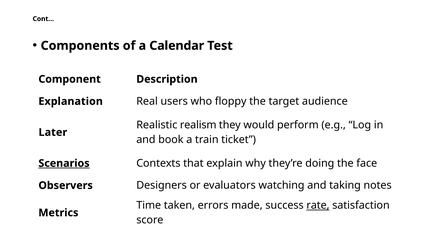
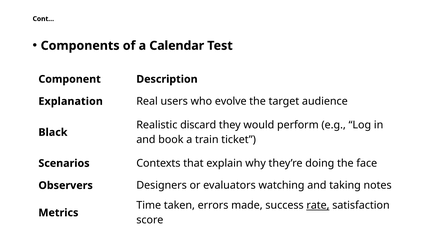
floppy: floppy -> evolve (231, 101)
realism: realism -> discard (198, 125)
Later: Later -> Black (53, 132)
Scenarios underline: present -> none (64, 163)
